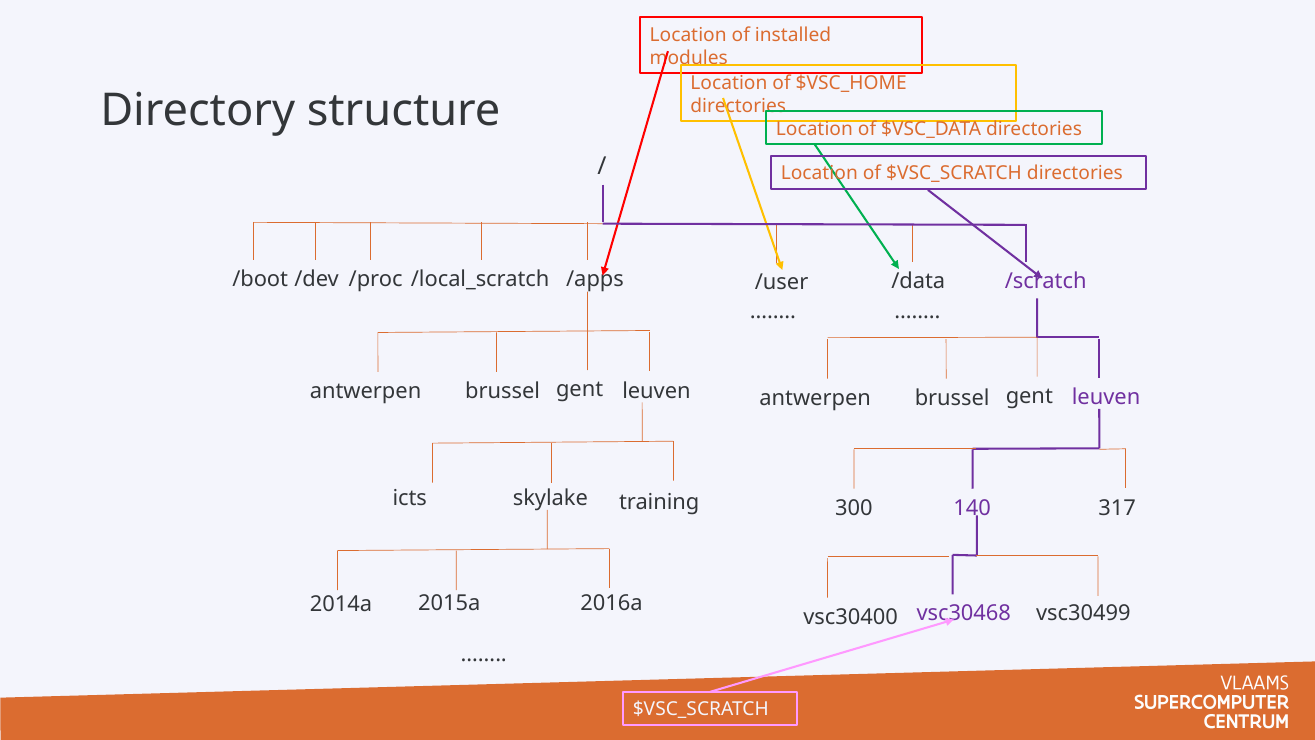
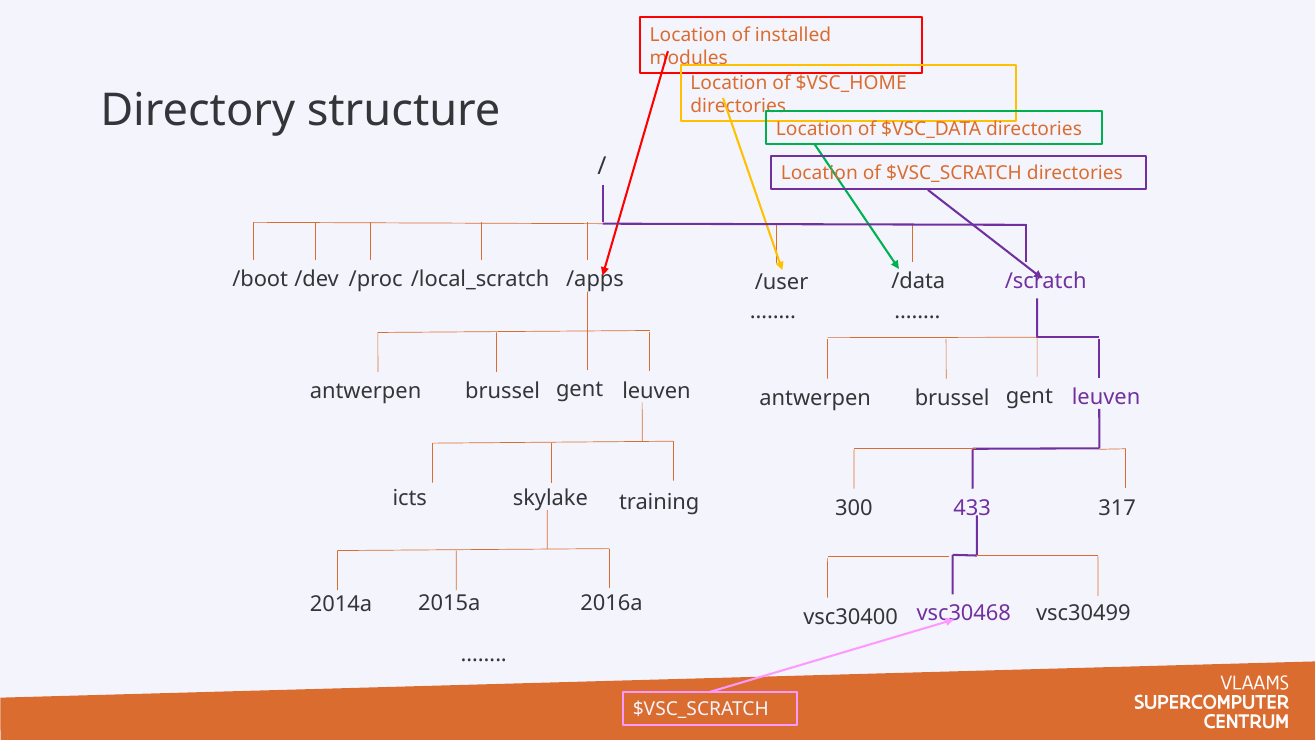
140: 140 -> 433 (972, 508)
